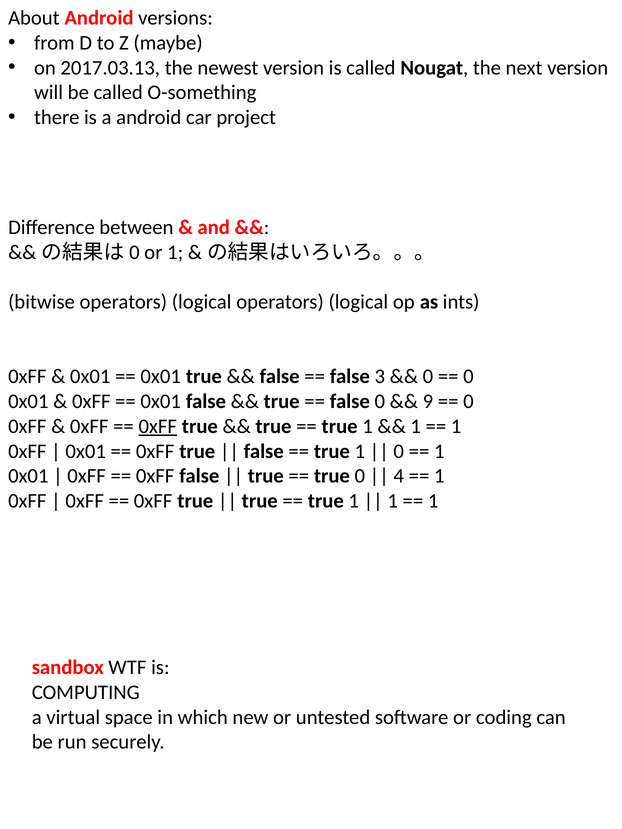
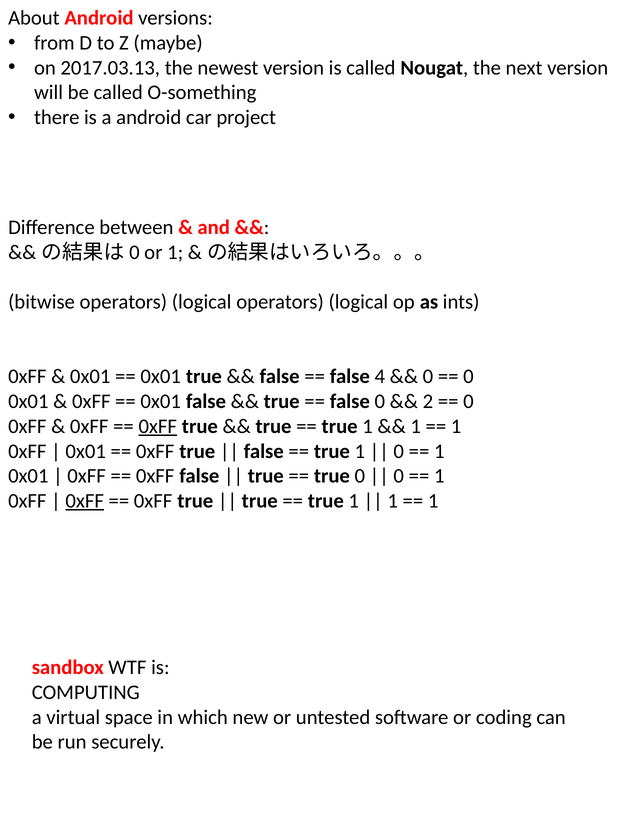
3: 3 -> 4 (380, 377)
9: 9 -> 2 (428, 402)
4: 4 -> 0 (399, 476)
0xFF underline: none -> present (85, 501)
